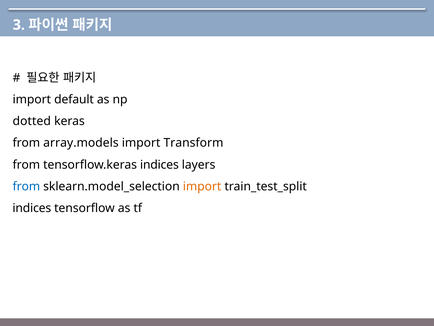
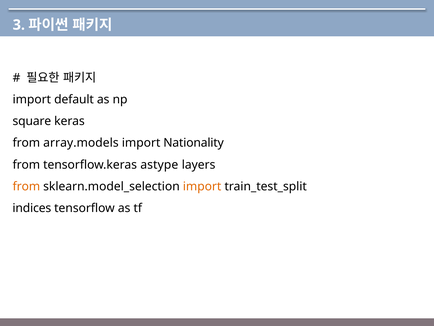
dotted: dotted -> square (32, 121)
Transform: Transform -> Nationality (194, 143)
tensorflow.keras indices: indices -> astype (159, 164)
from colour: blue -> orange (26, 186)
